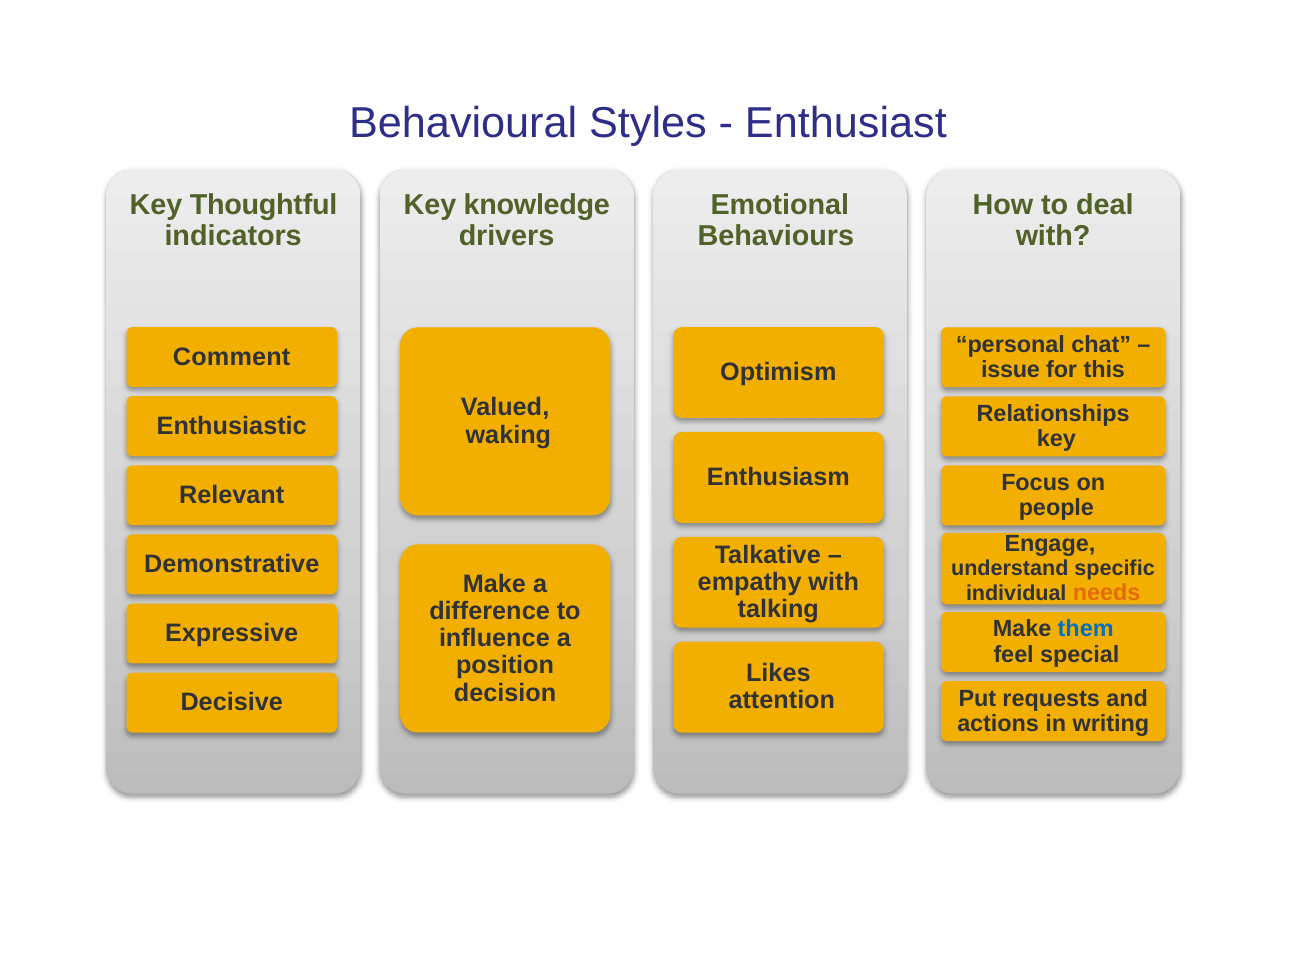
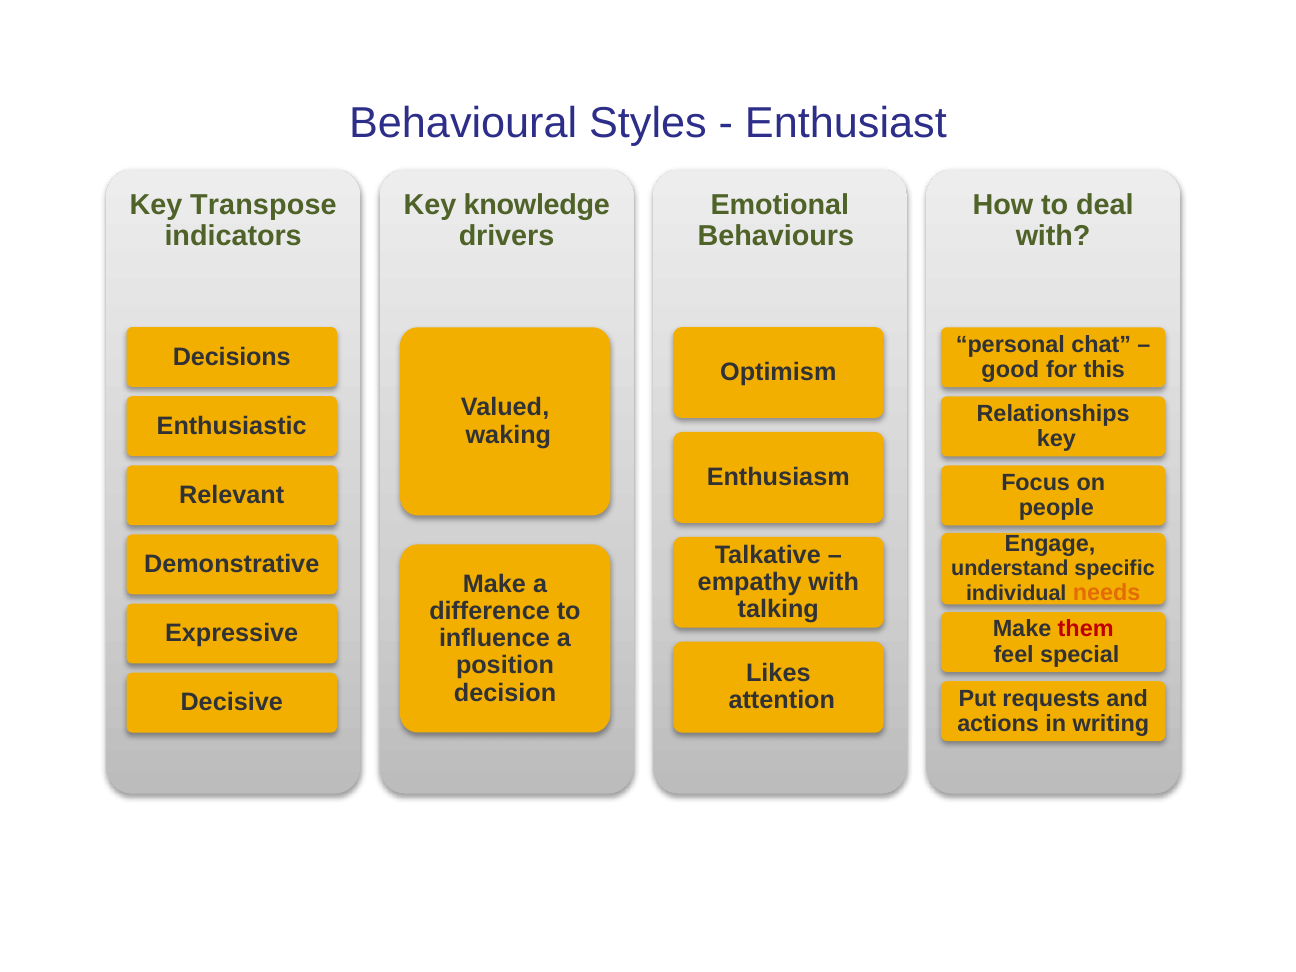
Thoughtful: Thoughtful -> Transpose (263, 205)
Comment: Comment -> Decisions (232, 357)
issue: issue -> good (1010, 370)
them colour: blue -> red (1086, 629)
